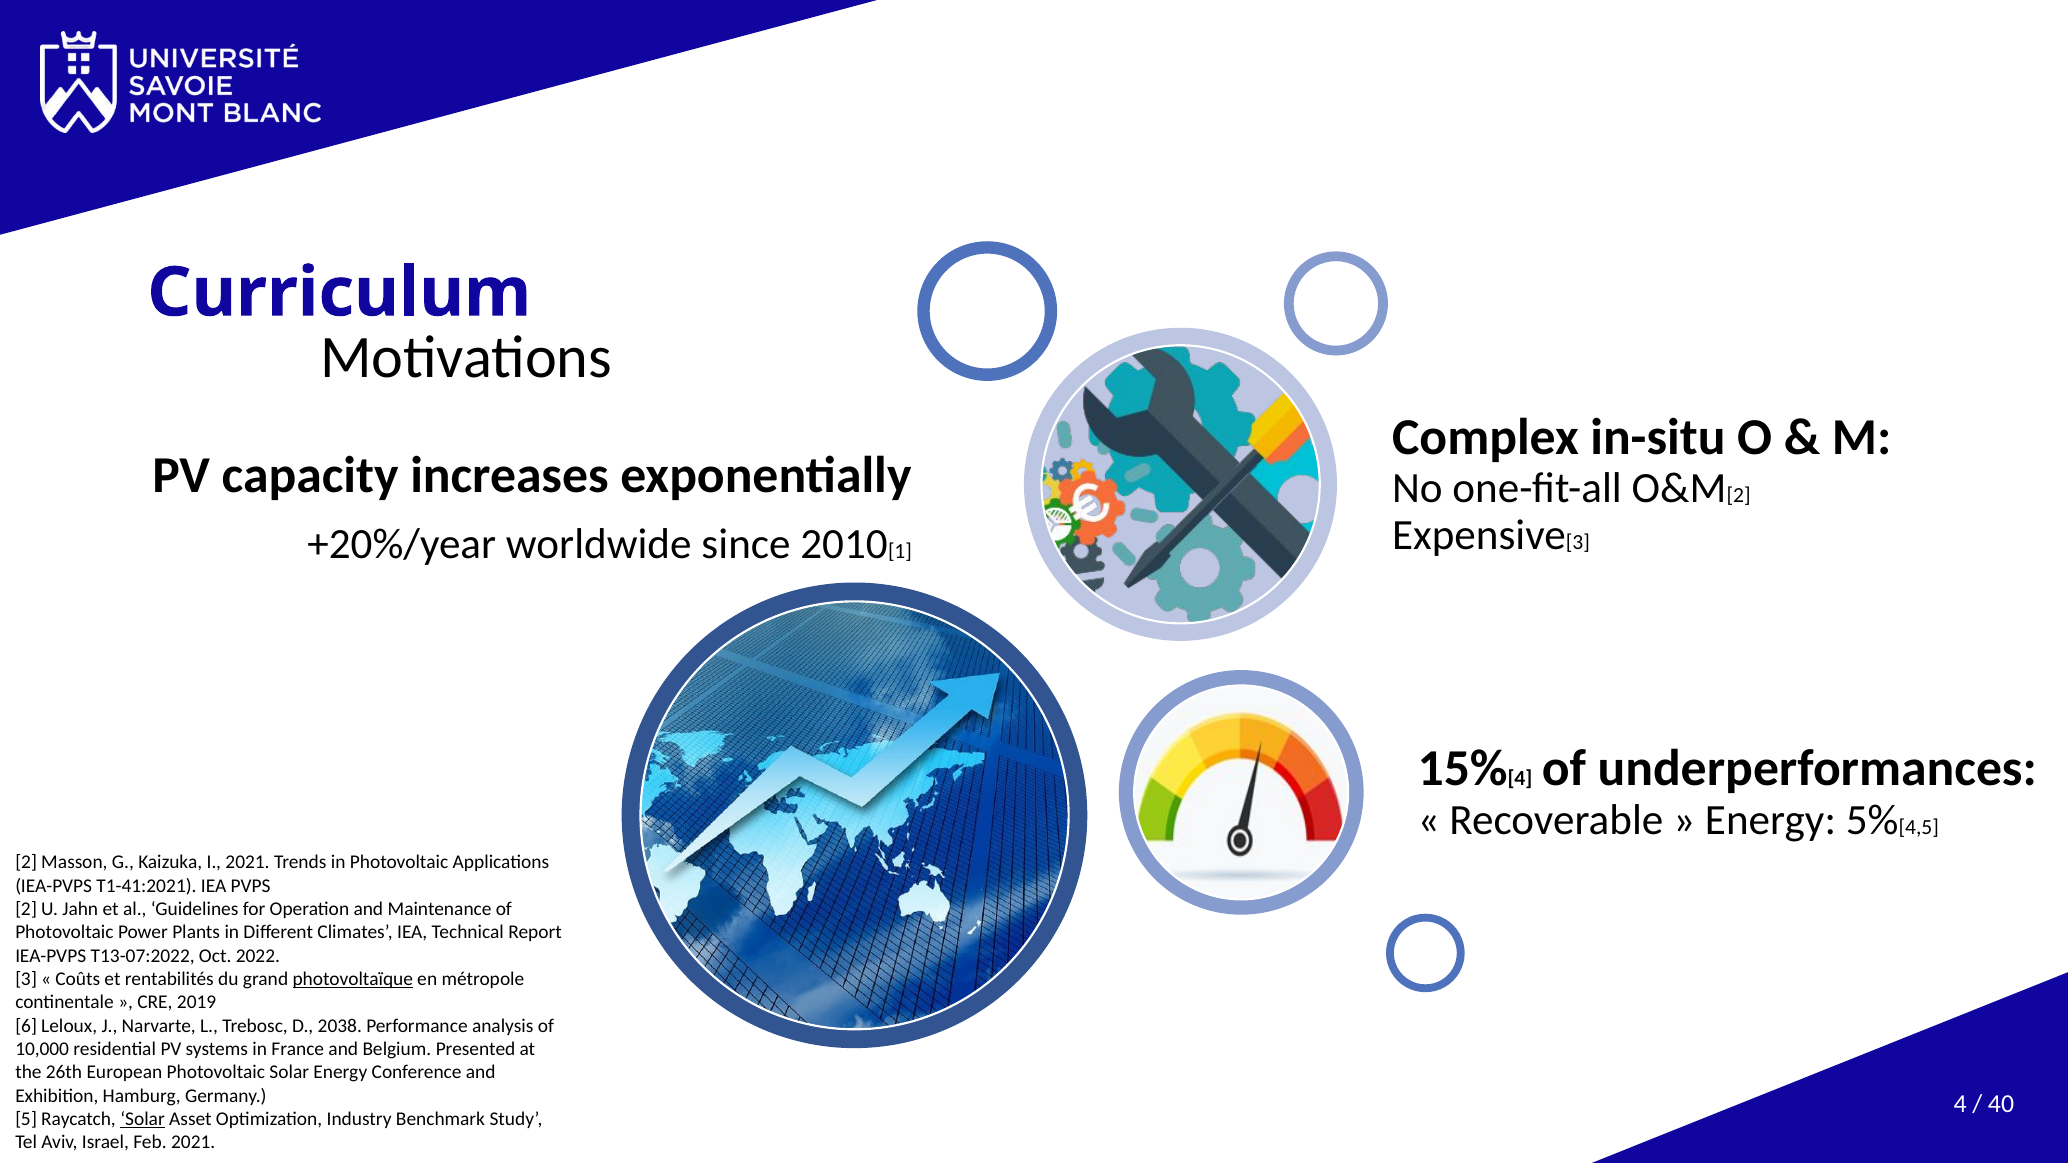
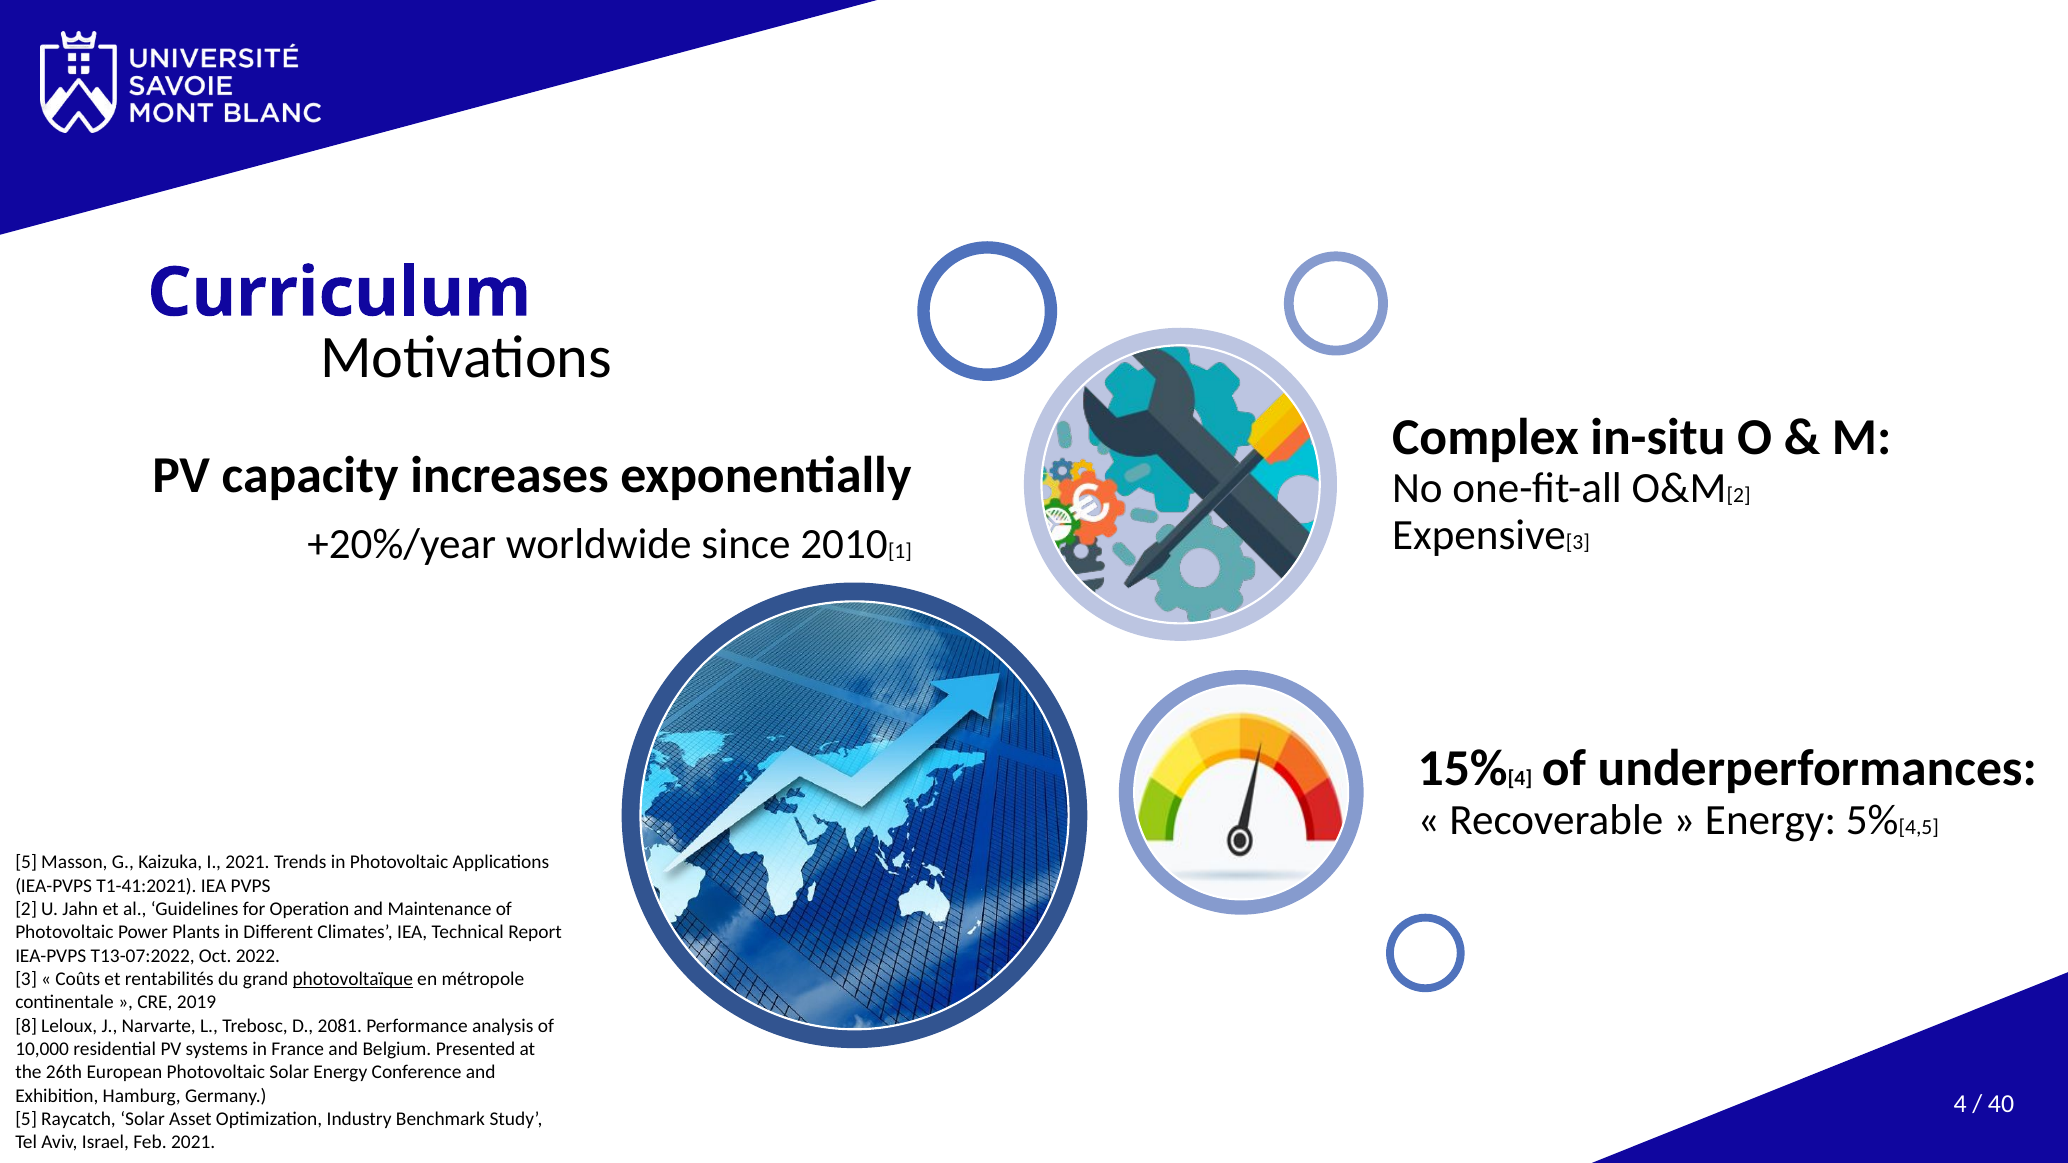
2: 2 -> 5 (26, 863)
6: 6 -> 8 (26, 1026)
2038: 2038 -> 2081 (340, 1026)
Solar underline: present -> none (143, 1119)
